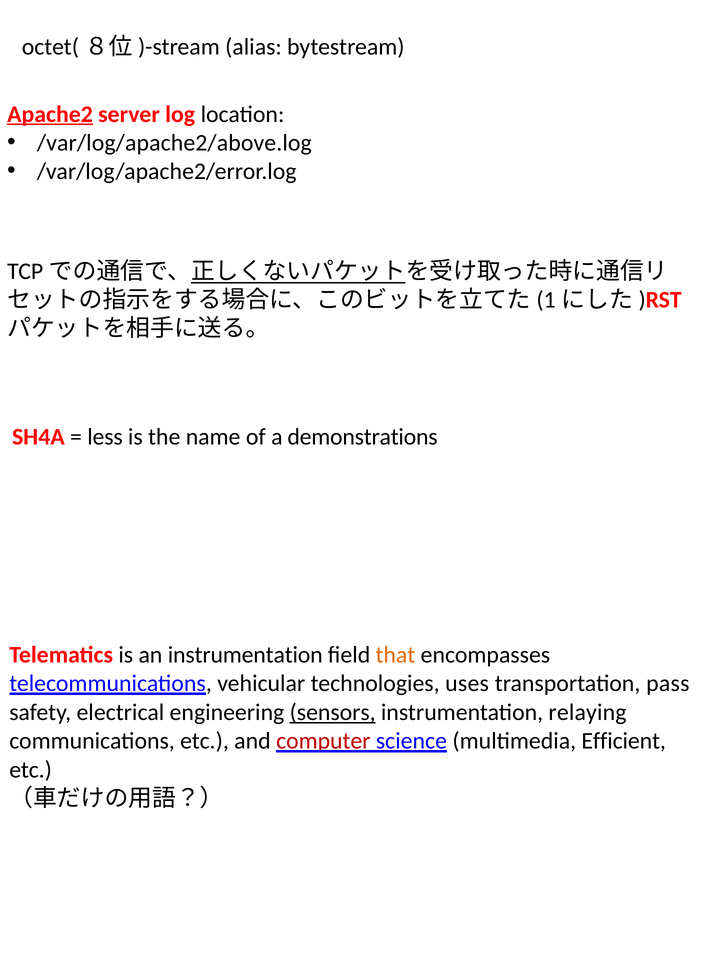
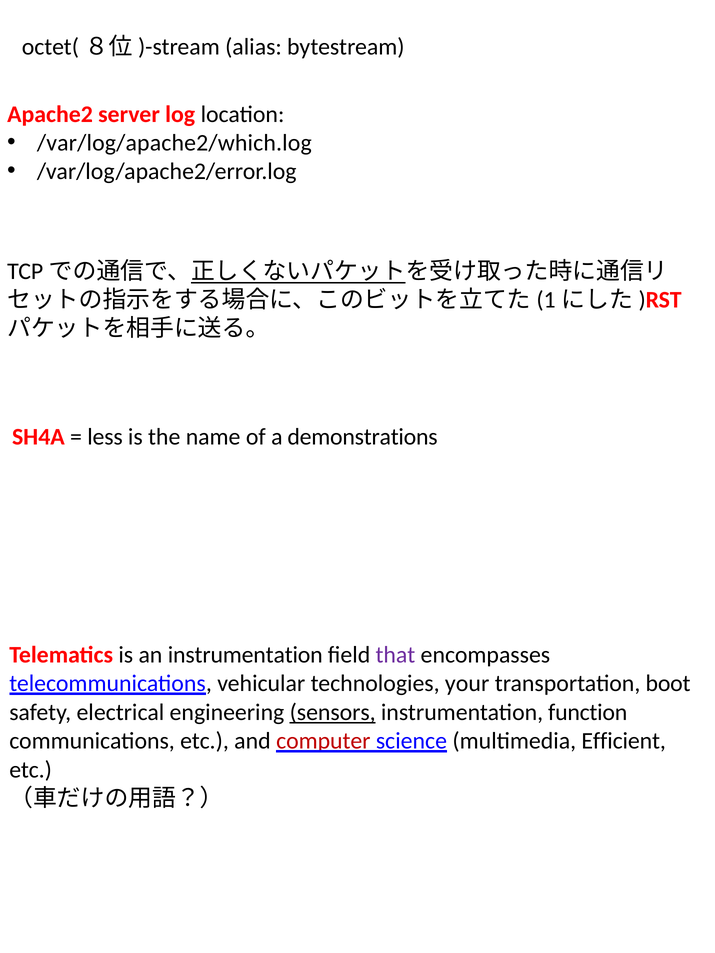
Apache2 underline: present -> none (50, 114)
/var/log/apache2/above.log: /var/log/apache2/above.log -> /var/log/apache2/which.log (174, 143)
that colour: orange -> purple (395, 655)
uses: uses -> your (467, 684)
pass: pass -> boot (668, 684)
relaying: relaying -> function (588, 713)
